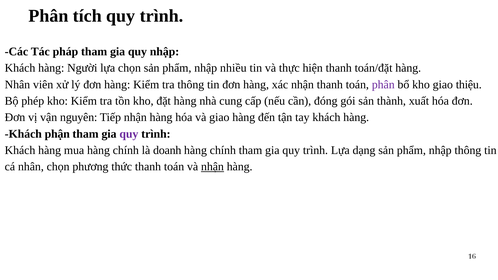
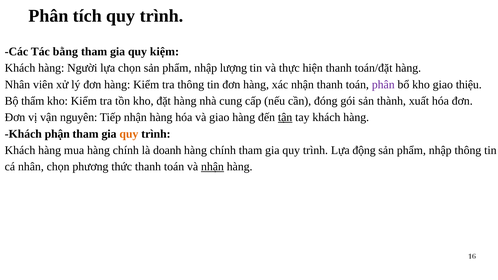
pháp: pháp -> bằng (65, 52)
quy nhập: nhập -> kiệm (164, 52)
nhiều: nhiều -> lượng (233, 68)
phép: phép -> thẩm (33, 101)
tận underline: none -> present (285, 117)
quy colour: purple -> orange (129, 134)
dạng: dạng -> động (364, 150)
